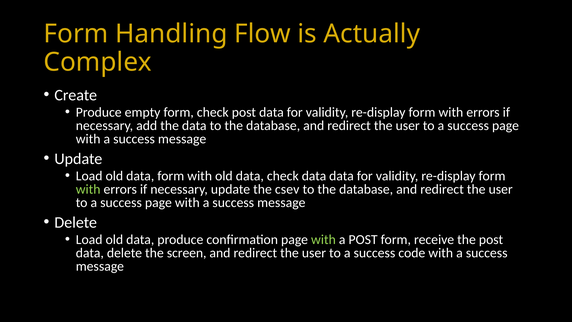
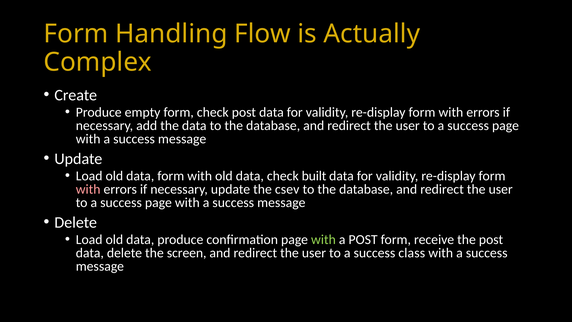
check data: data -> built (314, 176)
with colour: light green -> pink (88, 189)
code: code -> class (412, 253)
